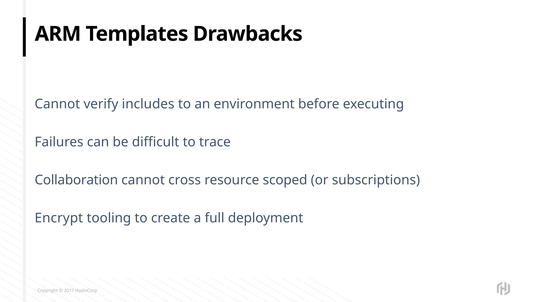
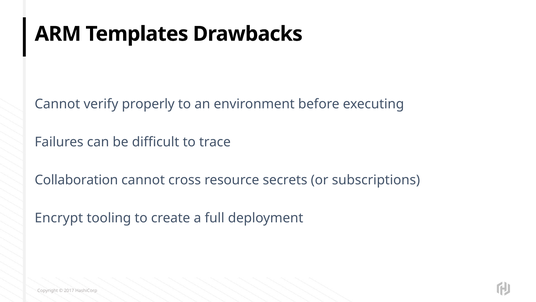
includes: includes -> properly (148, 104)
scoped: scoped -> secrets (285, 180)
